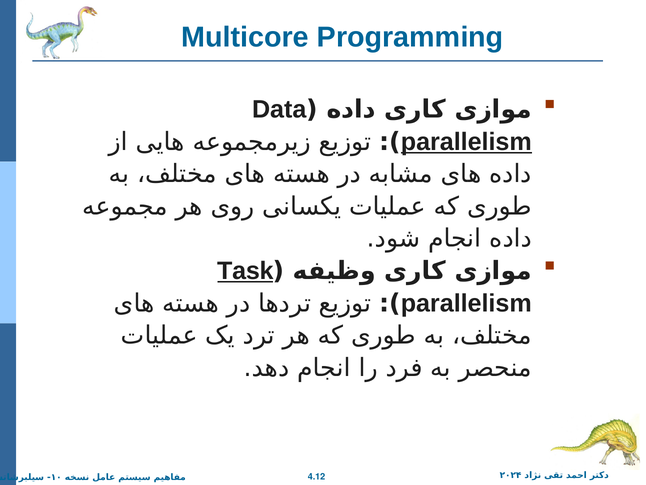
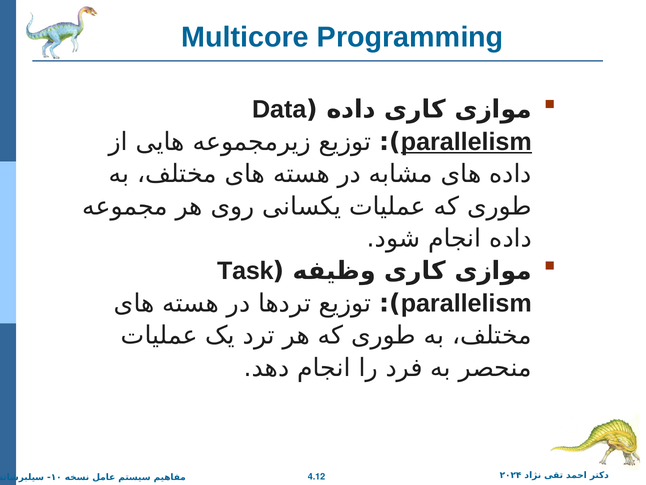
Task underline: present -> none (245, 271)
